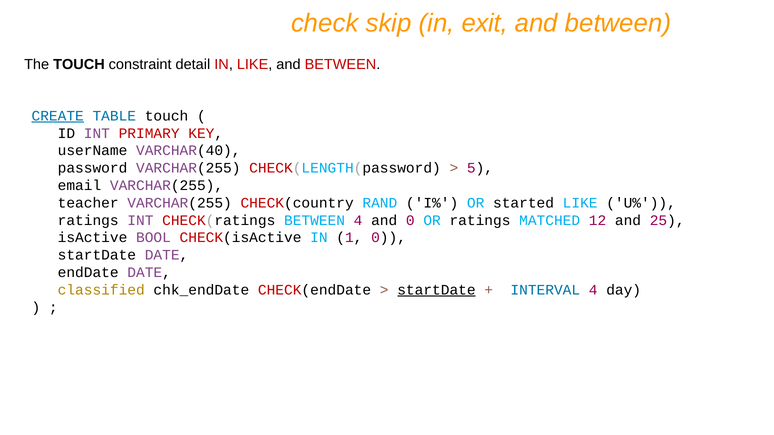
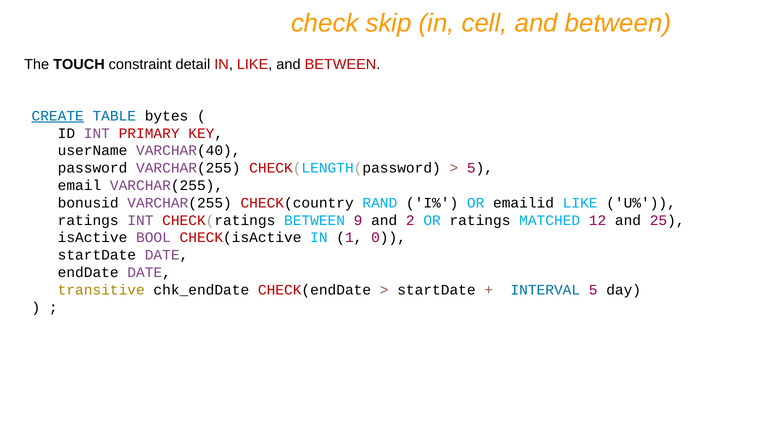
exit: exit -> cell (485, 23)
TABLE touch: touch -> bytes (167, 116)
teacher: teacher -> bonusid (88, 203)
started: started -> emailid (524, 203)
BETWEEN 4: 4 -> 9 (358, 220)
and 0: 0 -> 2 (410, 220)
classified: classified -> transitive (101, 290)
startDate underline: present -> none (436, 290)
INTERVAL 4: 4 -> 5 (593, 290)
